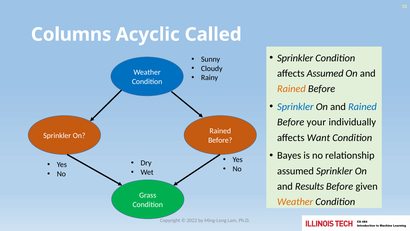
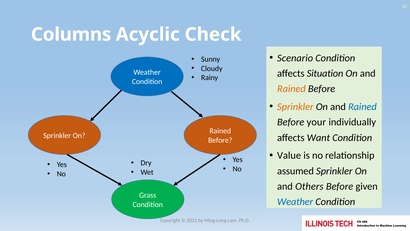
Called: Called -> Check (213, 34)
Sprinkler: Sprinkler -> Scenario (295, 58)
affects Assumed: Assumed -> Situation (325, 73)
Sprinkler colour: blue -> orange (295, 107)
Bayes: Bayes -> Value (289, 155)
Results: Results -> Others (309, 186)
Weather colour: orange -> blue (295, 201)
